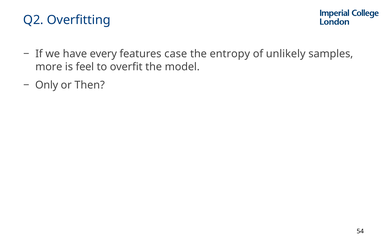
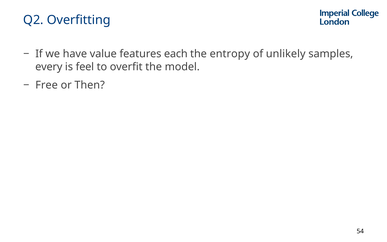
every: every -> value (103, 54)
case: case -> each (176, 54)
more: more -> every (49, 67)
Only: Only -> Free (47, 85)
